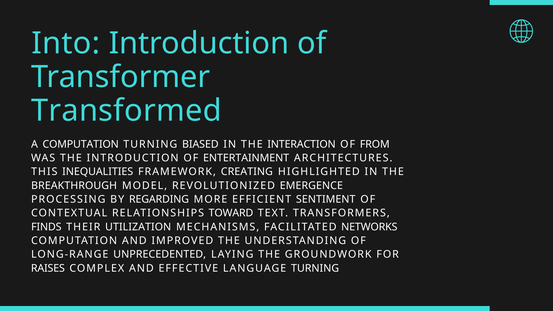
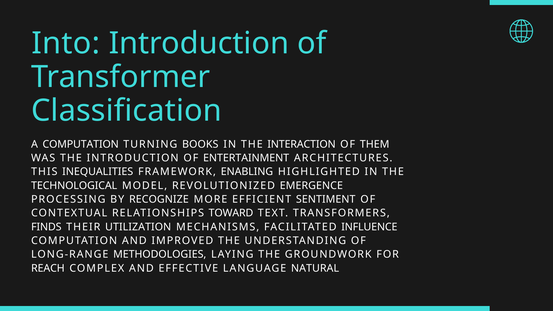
Transformed: Transformed -> Classification (126, 111)
BIASED: BIASED -> BOOKS (200, 144)
FROM: FROM -> THEM (375, 144)
CREATING: CREATING -> ENABLING (247, 172)
BREAKTHROUGH: BREAKTHROUGH -> TECHNOLOGICAL (74, 186)
REGARDING: REGARDING -> RECOGNIZE (159, 199)
NETWORKS: NETWORKS -> INFLUENCE (369, 227)
UNPRECEDENTED: UNPRECEDENTED -> METHODOLOGIES (160, 254)
RAISES: RAISES -> REACH (48, 268)
LANGUAGE TURNING: TURNING -> NATURAL (315, 268)
